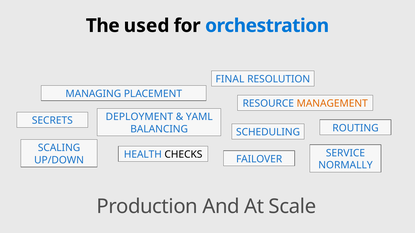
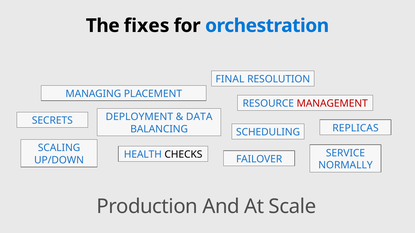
used: used -> fixes (147, 26)
MANAGEMENT colour: orange -> red (332, 104)
YAML: YAML -> DATA (199, 117)
ROUTING: ROUTING -> REPLICAS (355, 128)
